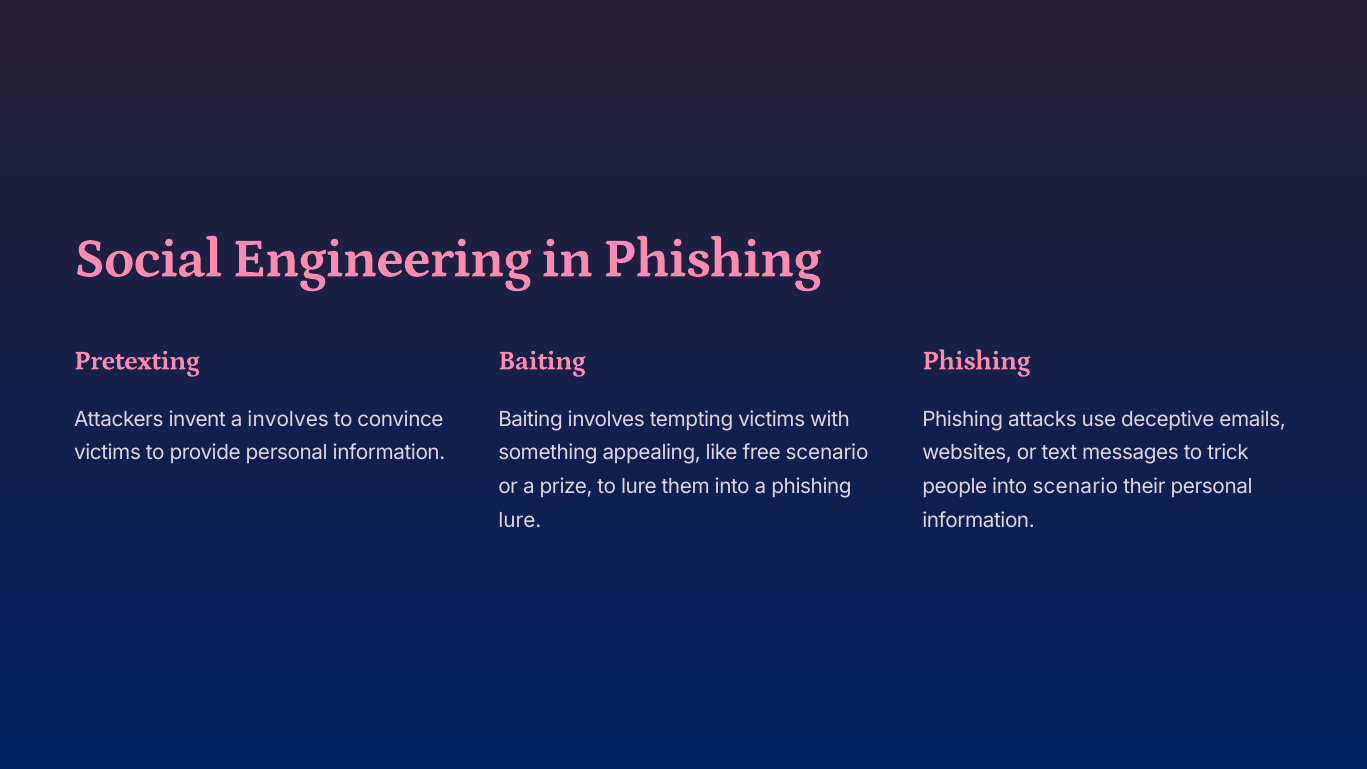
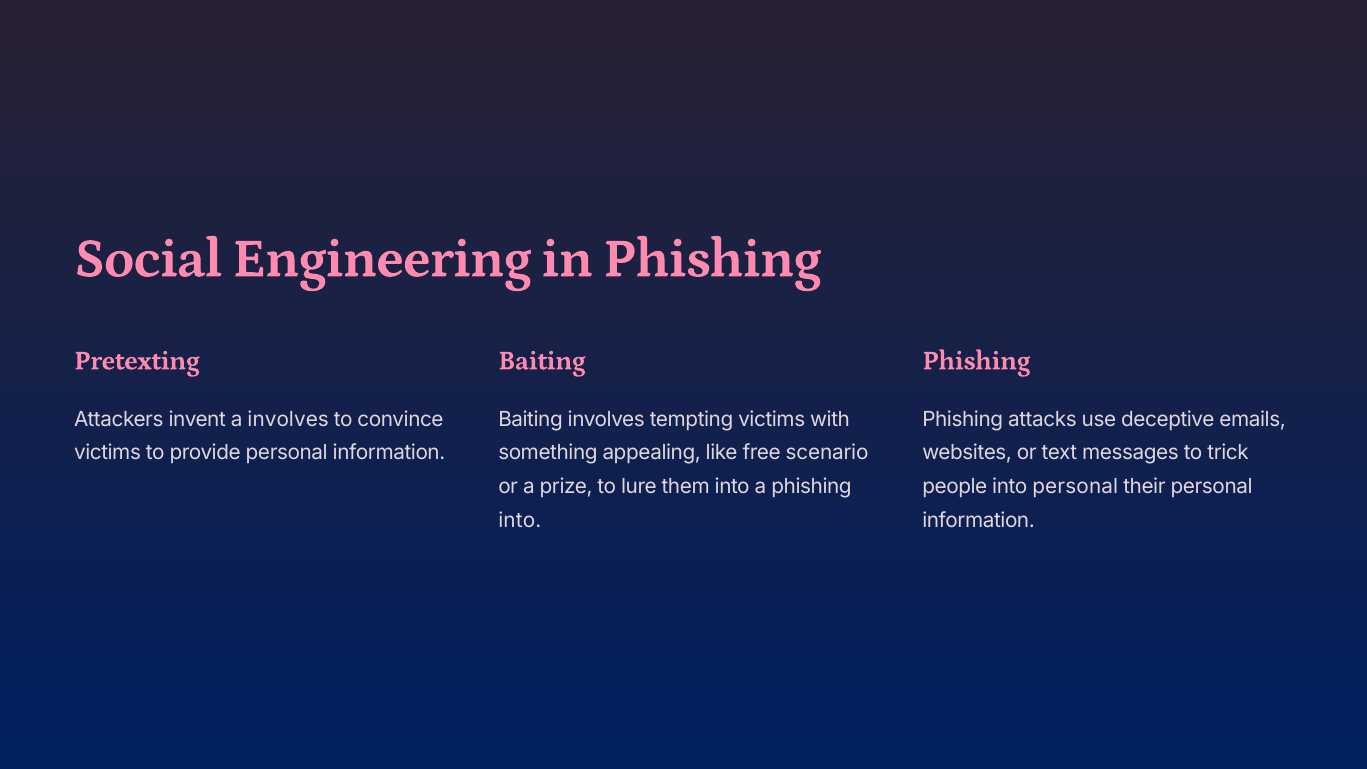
into scenario: scenario -> personal (1075, 487)
lure: lure -> into (520, 521)
